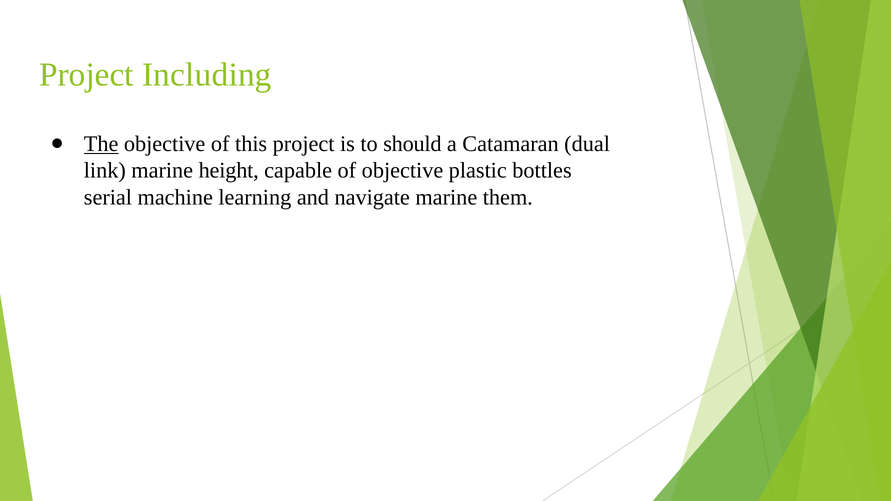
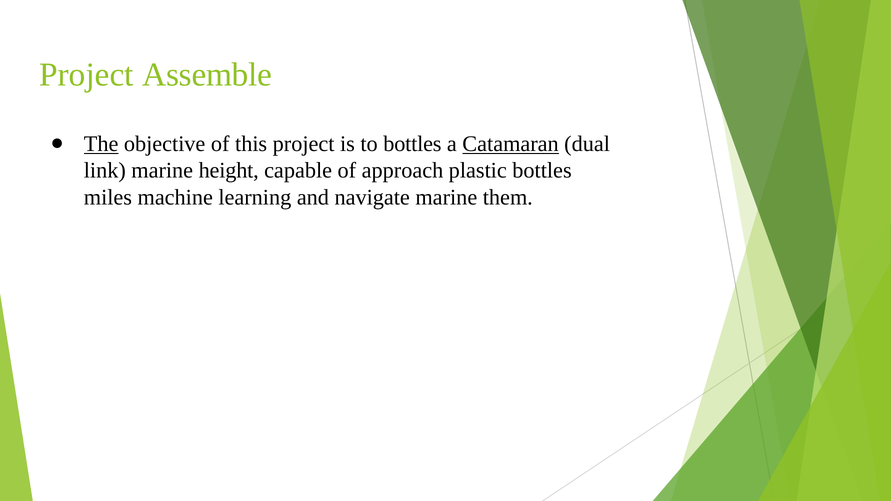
Including: Including -> Assemble (207, 75)
to should: should -> bottles (412, 144)
Catamaran underline: none -> present (511, 144)
of objective: objective -> approach (403, 171)
serial: serial -> miles (108, 197)
